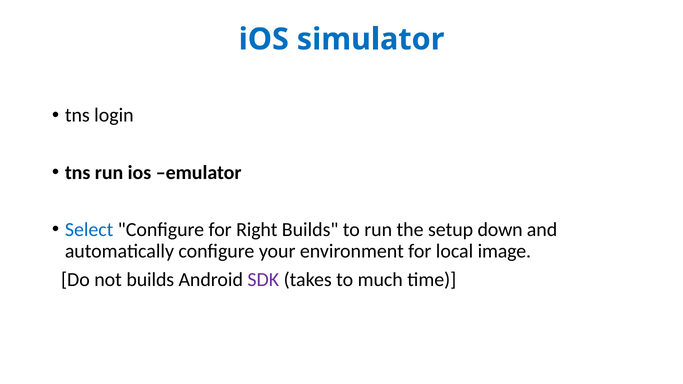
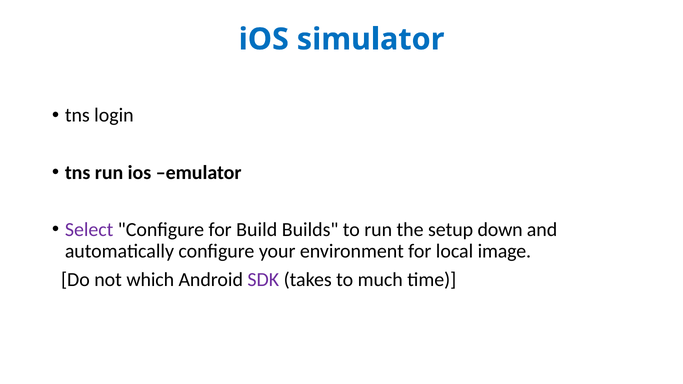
Select colour: blue -> purple (89, 230)
Right: Right -> Build (257, 230)
not builds: builds -> which (150, 280)
